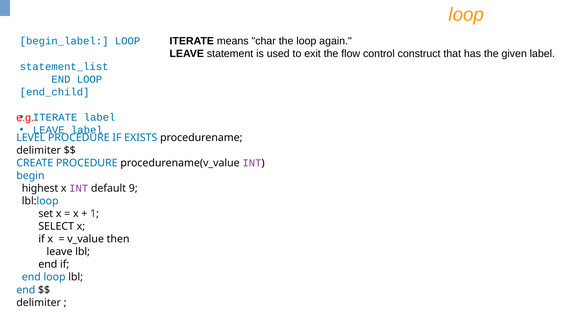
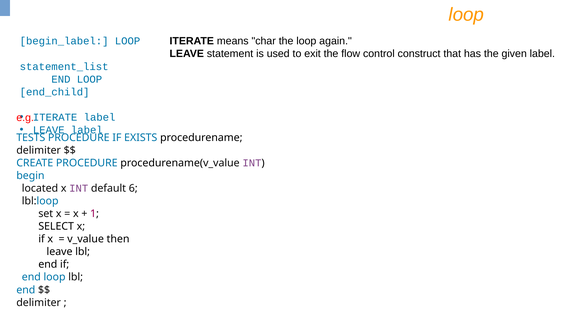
LEVEL: LEVEL -> TESTS (31, 138)
highest: highest -> located (40, 189)
9: 9 -> 6 (133, 189)
